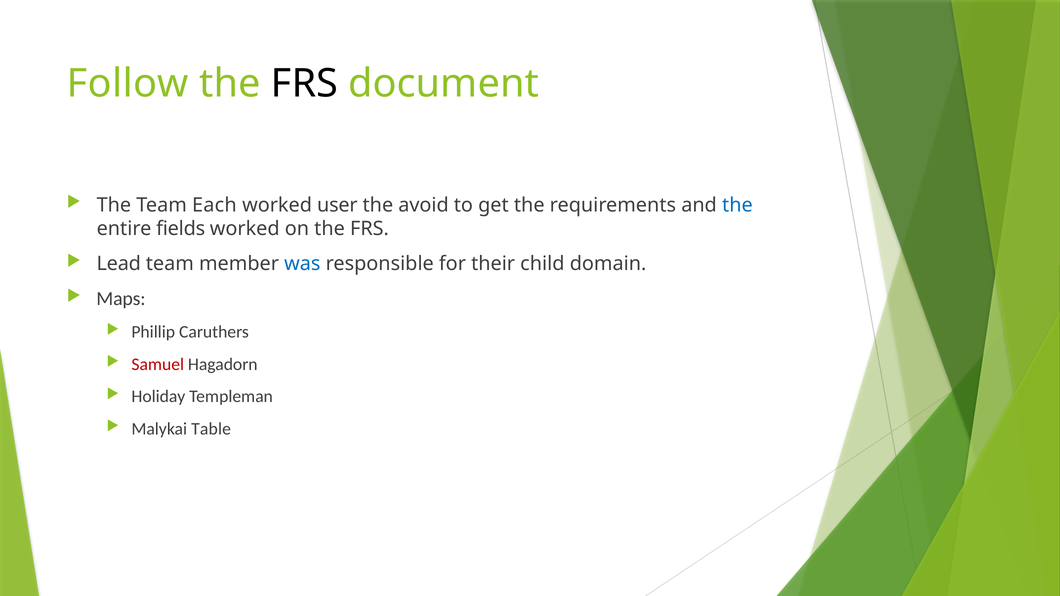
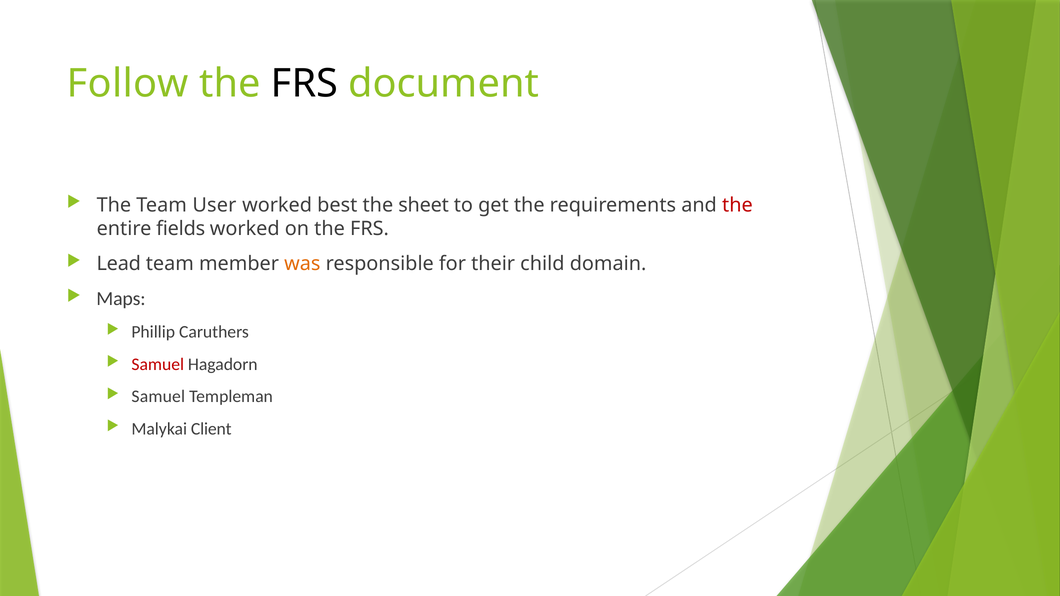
Each: Each -> User (214, 205)
user: user -> best (337, 205)
avoid: avoid -> sheet (424, 205)
the colour: blue -> red (737, 205)
was colour: blue -> orange (302, 264)
Holiday: Holiday -> Samuel (158, 397)
Table: Table -> Client (211, 429)
